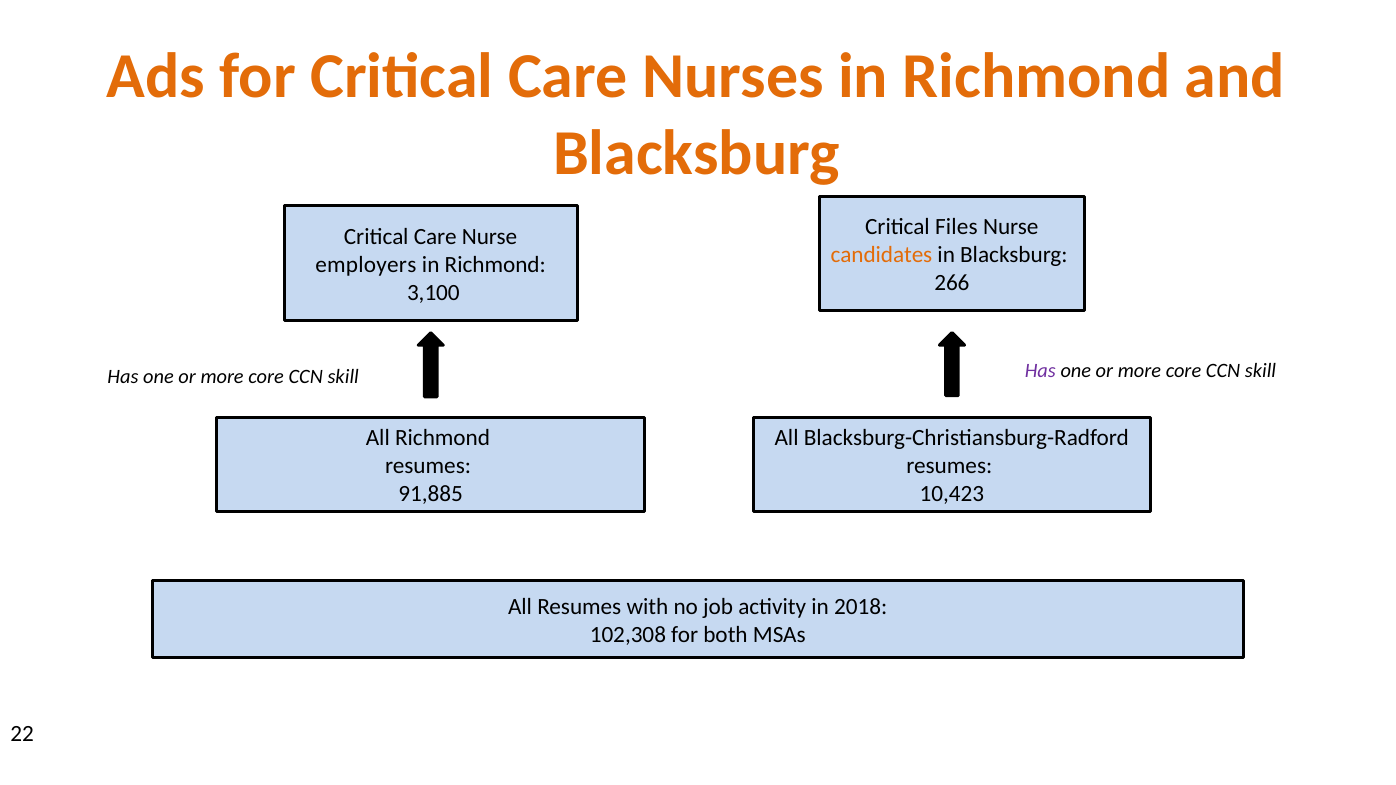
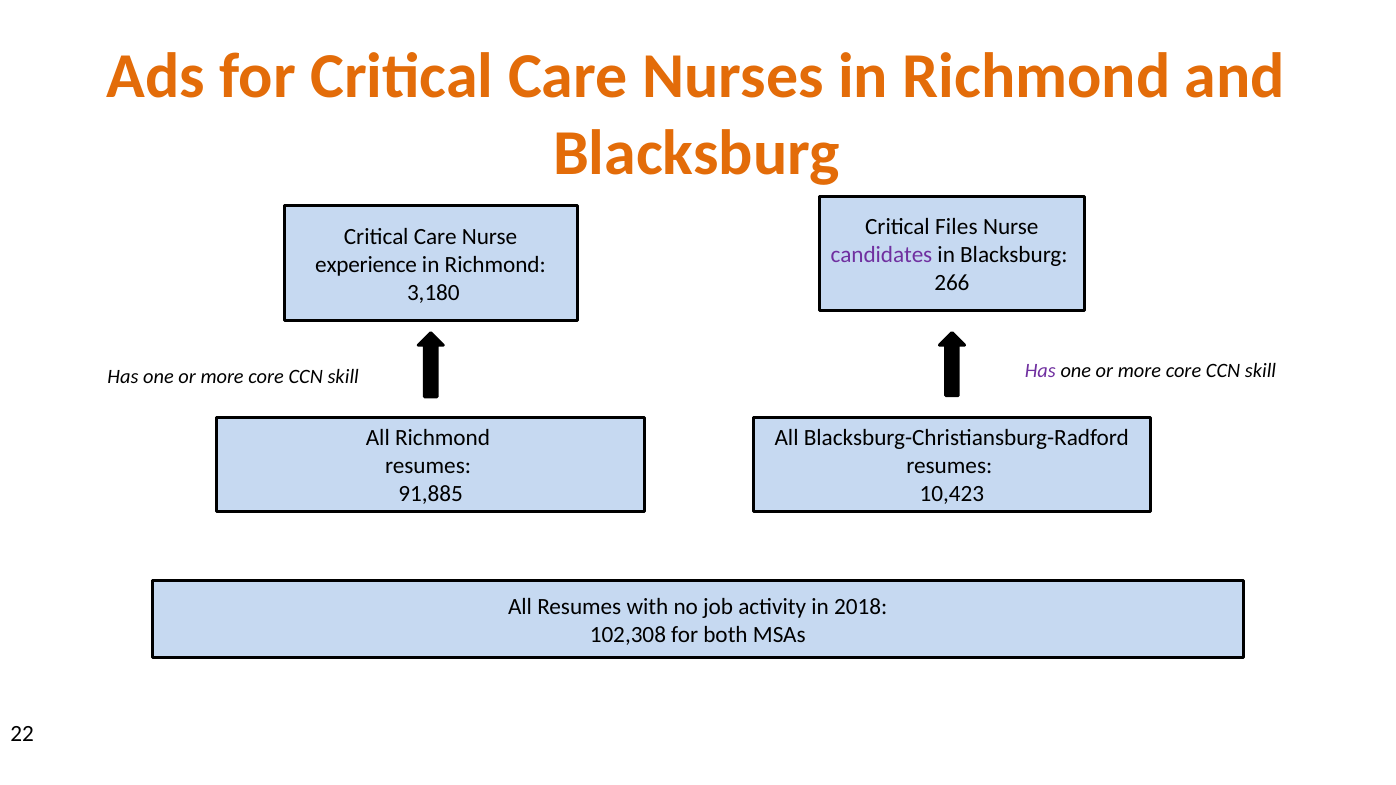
candidates colour: orange -> purple (882, 255)
employers: employers -> experience (366, 265)
3,100: 3,100 -> 3,180 (433, 293)
